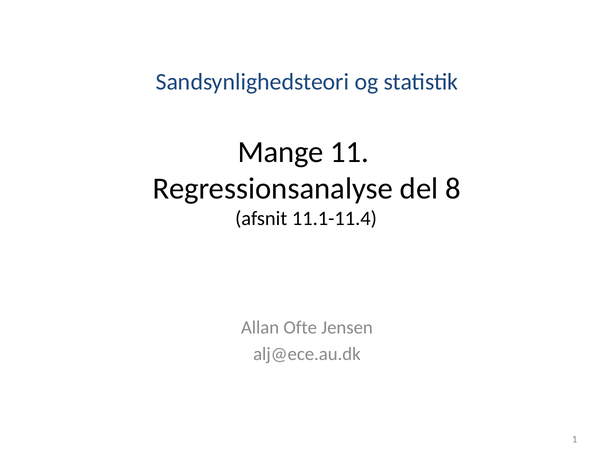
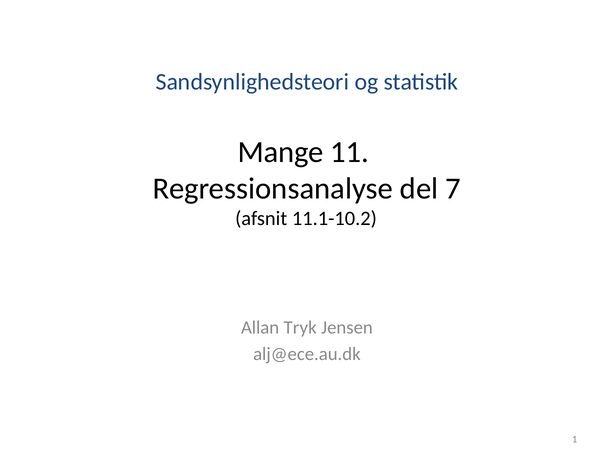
8: 8 -> 7 (453, 189)
11.1-11.4: 11.1-11.4 -> 11.1-10.2 (334, 219)
Ofte: Ofte -> Tryk (300, 328)
